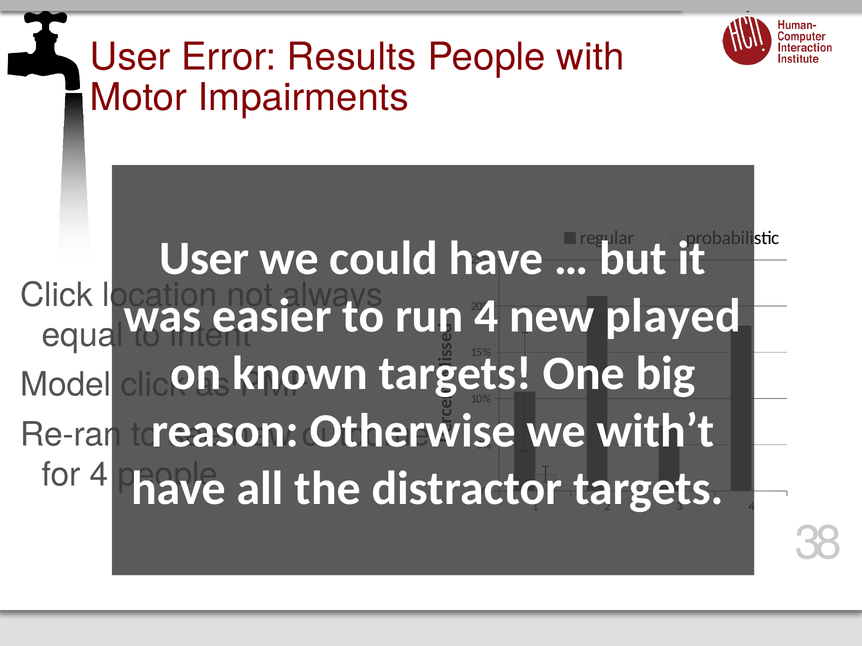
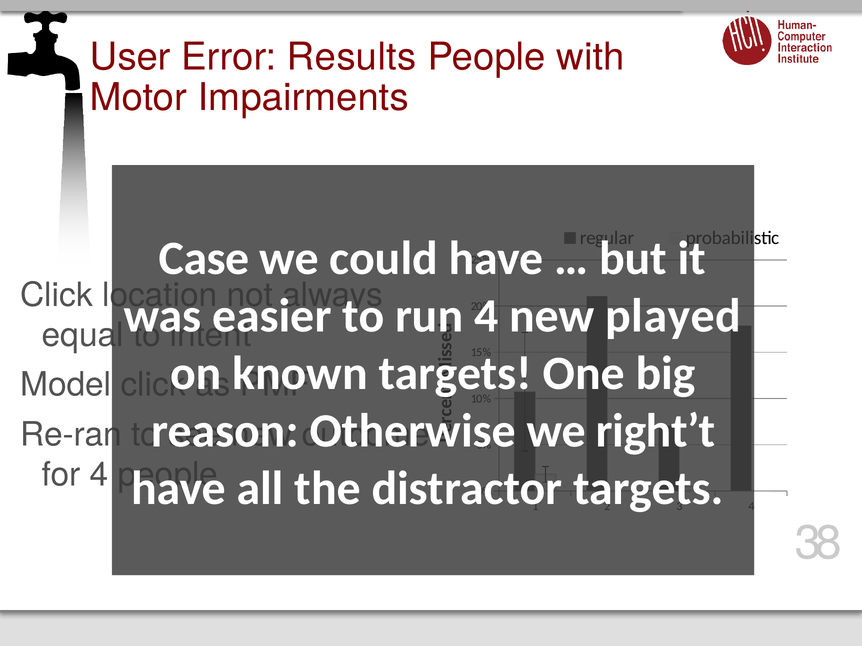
User: User -> Case (204, 259)
with’t: with’t -> right’t (656, 431)
